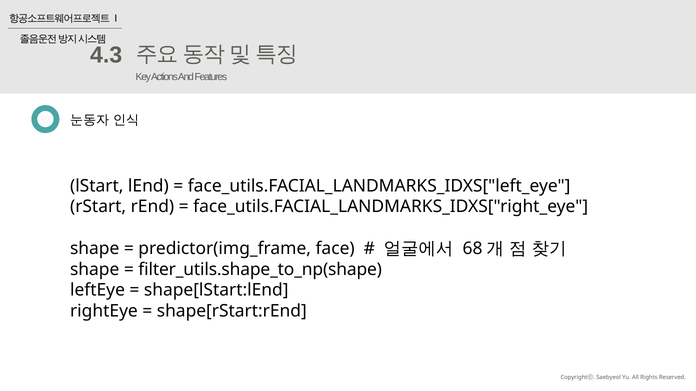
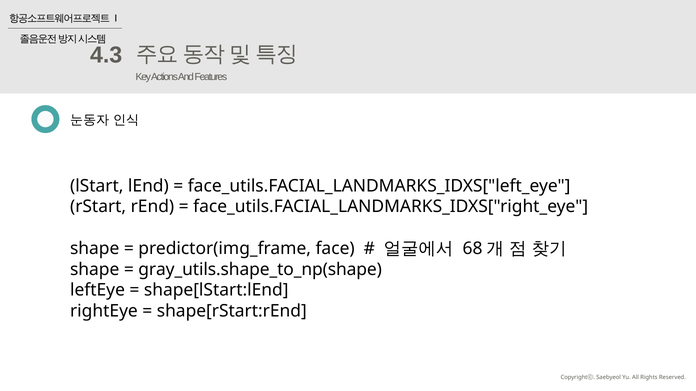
filter_utils.shape_to_np(shape: filter_utils.shape_to_np(shape -> gray_utils.shape_to_np(shape (260, 270)
